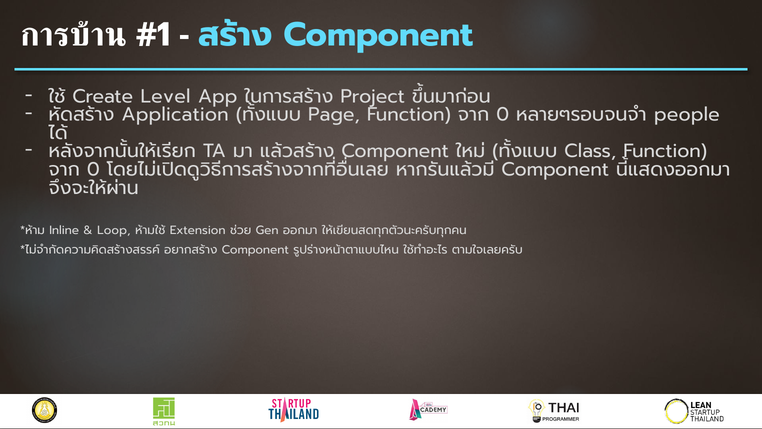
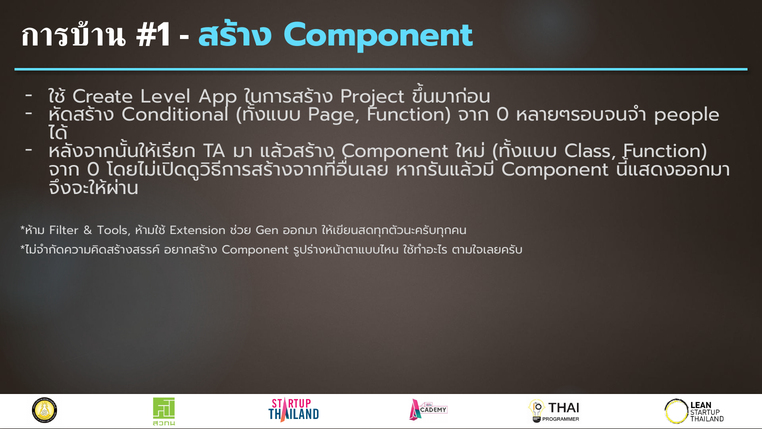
Application: Application -> Conditional (175, 114)
Inline: Inline -> Filter (64, 230)
Loop: Loop -> Tools (114, 230)
